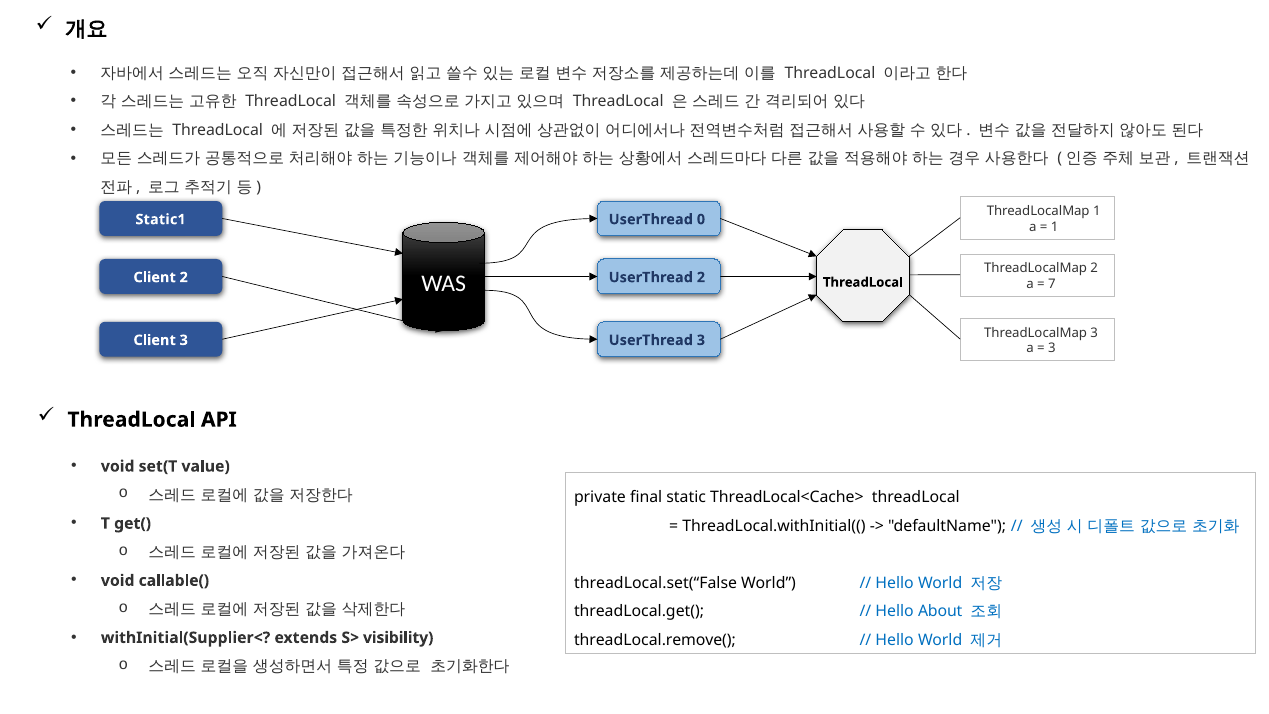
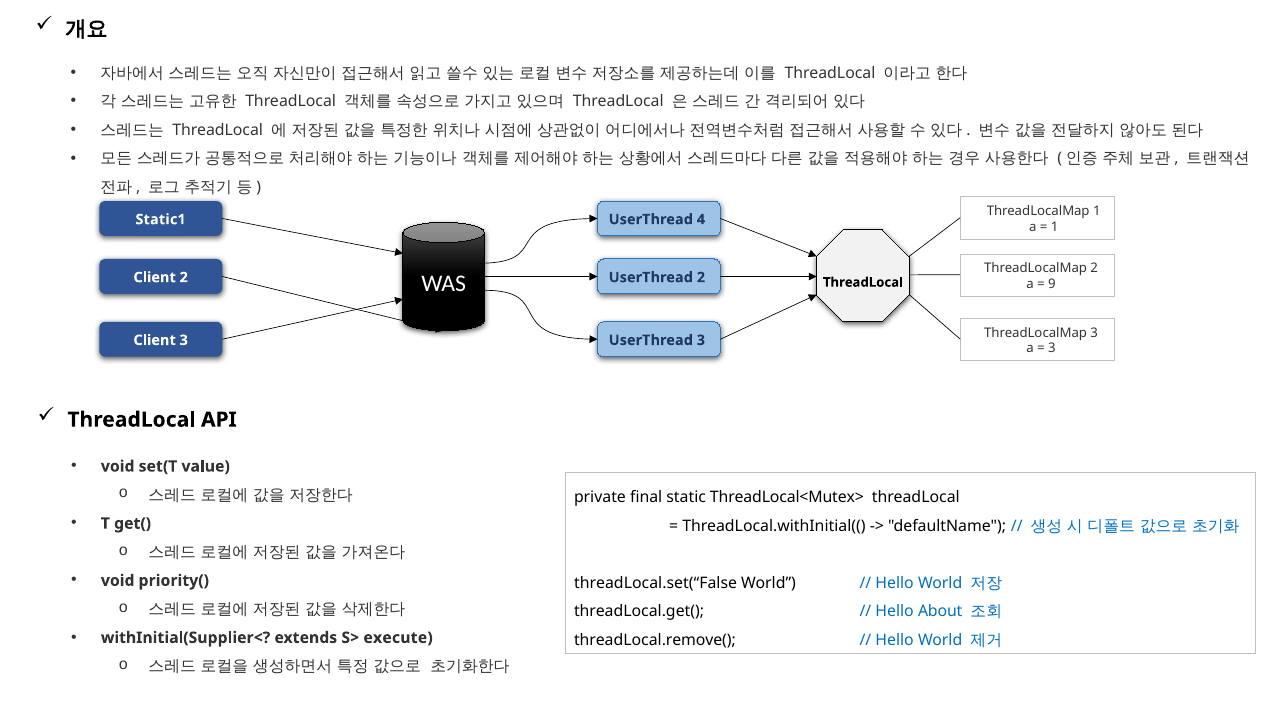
0: 0 -> 4 (701, 219)
7: 7 -> 9 (1052, 284)
ThreadLocal<Cache>: ThreadLocal<Cache> -> ThreadLocal<Mutex> (787, 497)
callable(: callable( -> priority( (174, 580)
visibility: visibility -> execute (398, 638)
